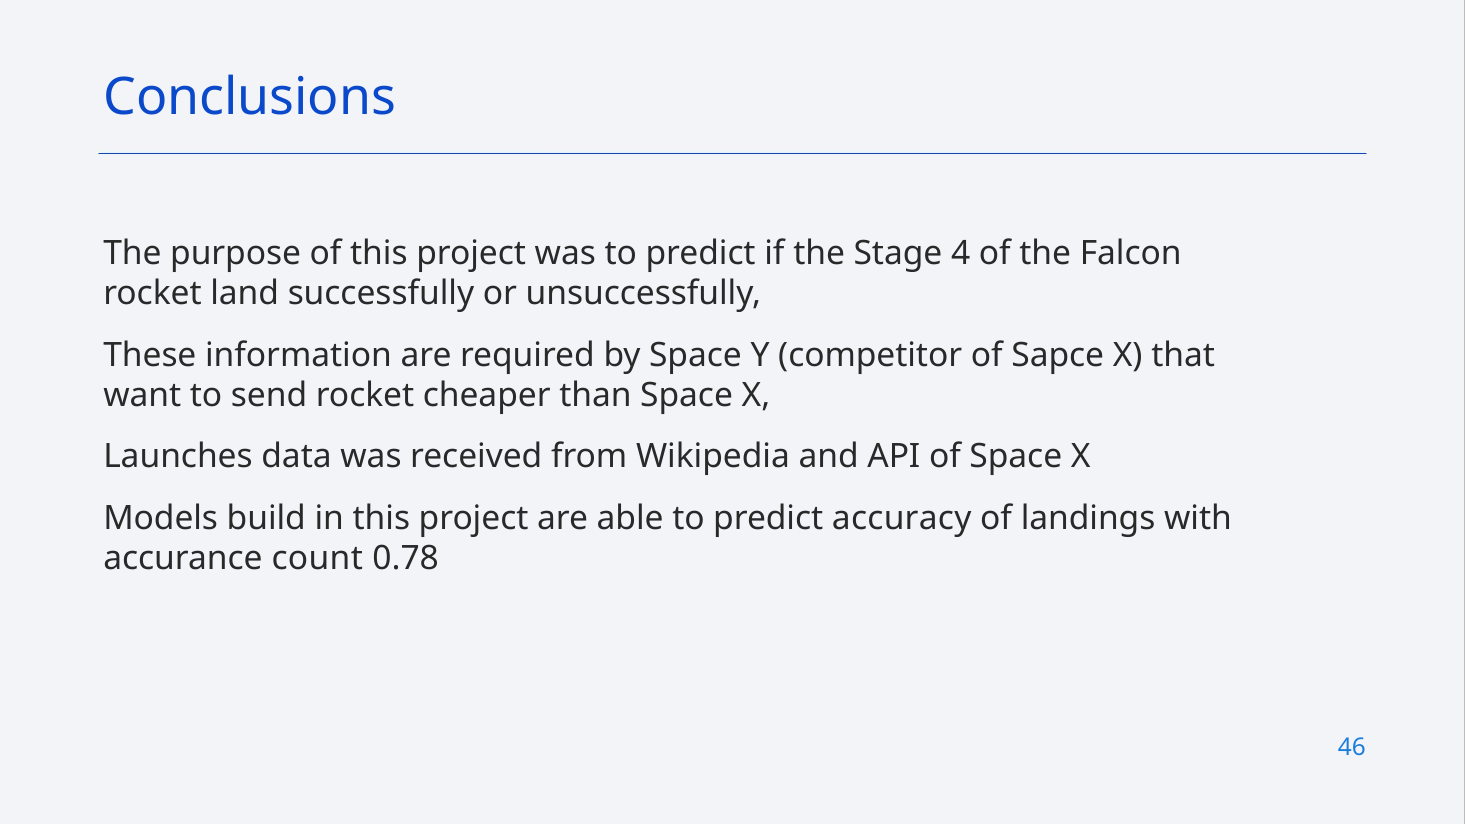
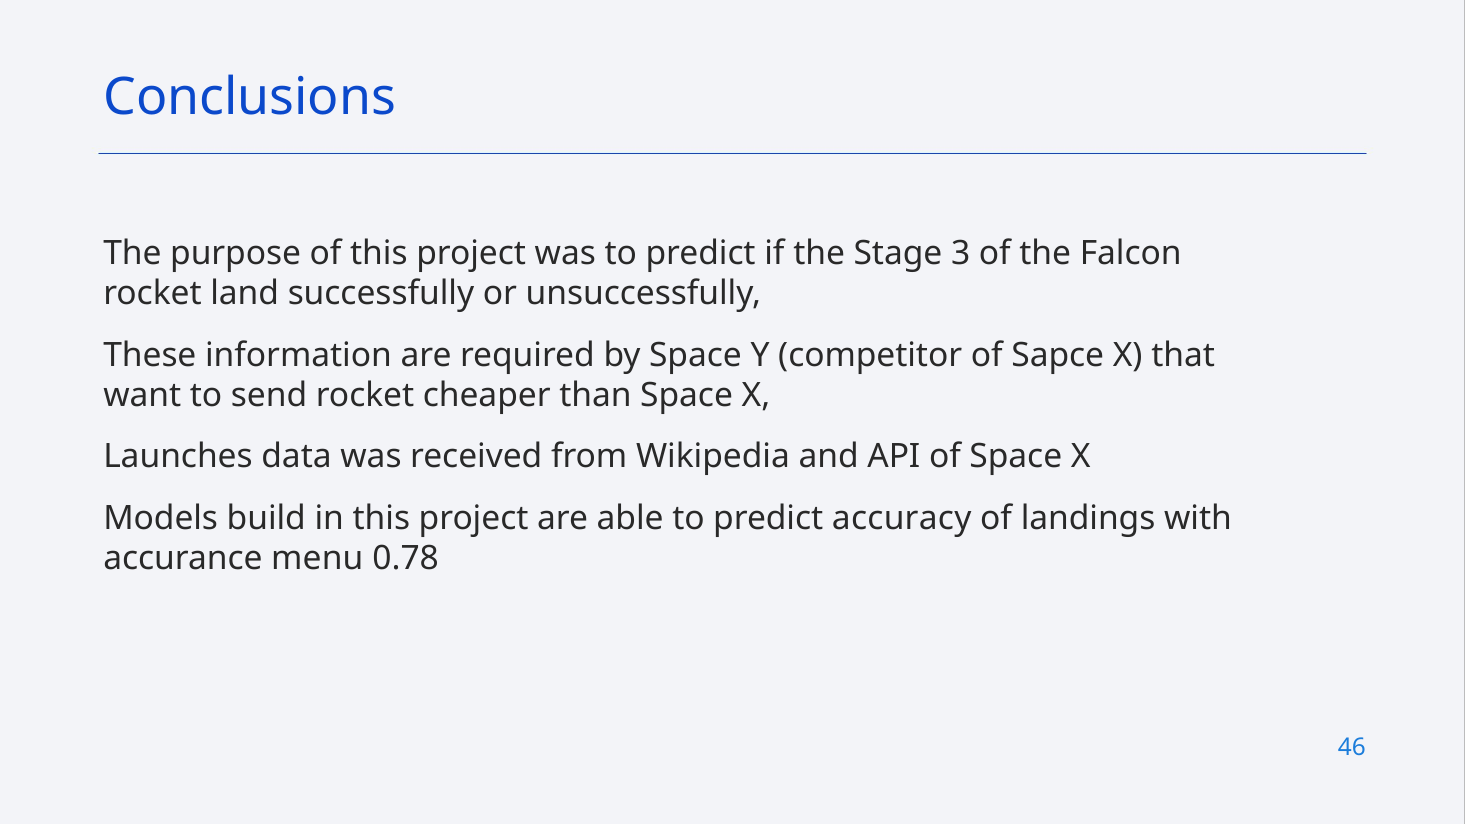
4: 4 -> 3 (961, 253)
count: count -> menu (317, 559)
